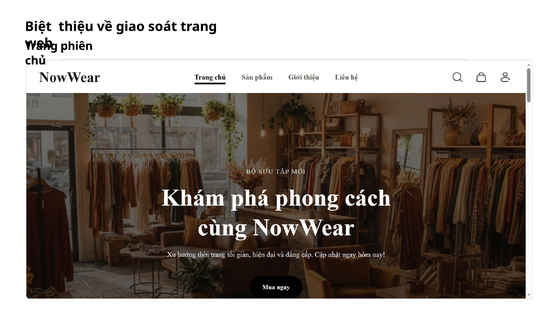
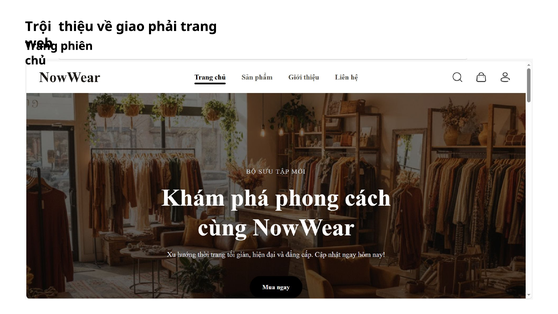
Biệt: Biệt -> Trội (38, 27)
soát: soát -> phải (163, 27)
